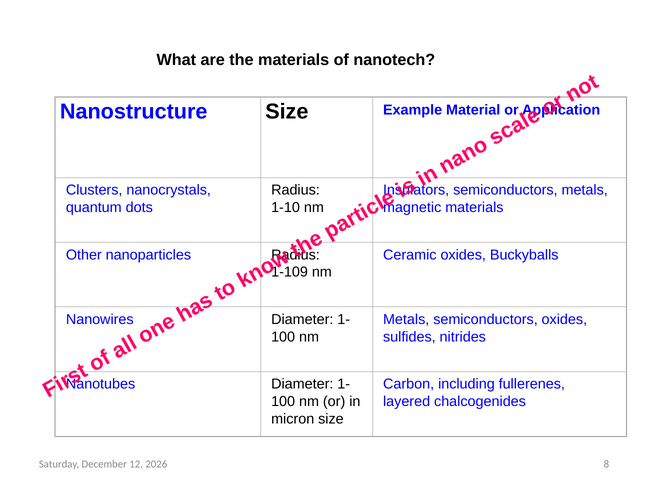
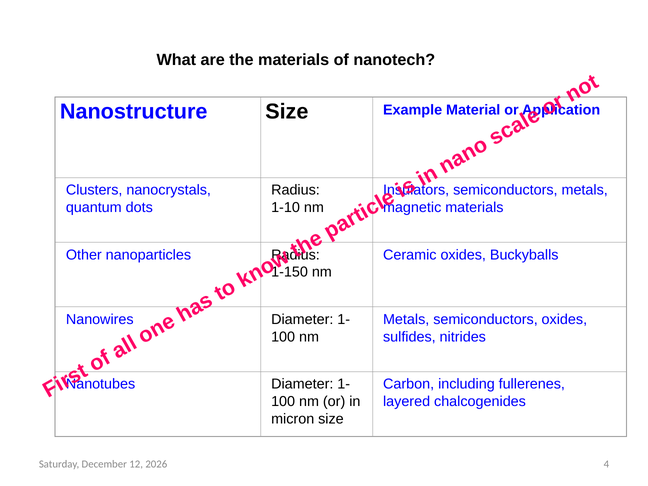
1-109: 1-109 -> 1-150 (290, 272)
8: 8 -> 4 (606, 464)
